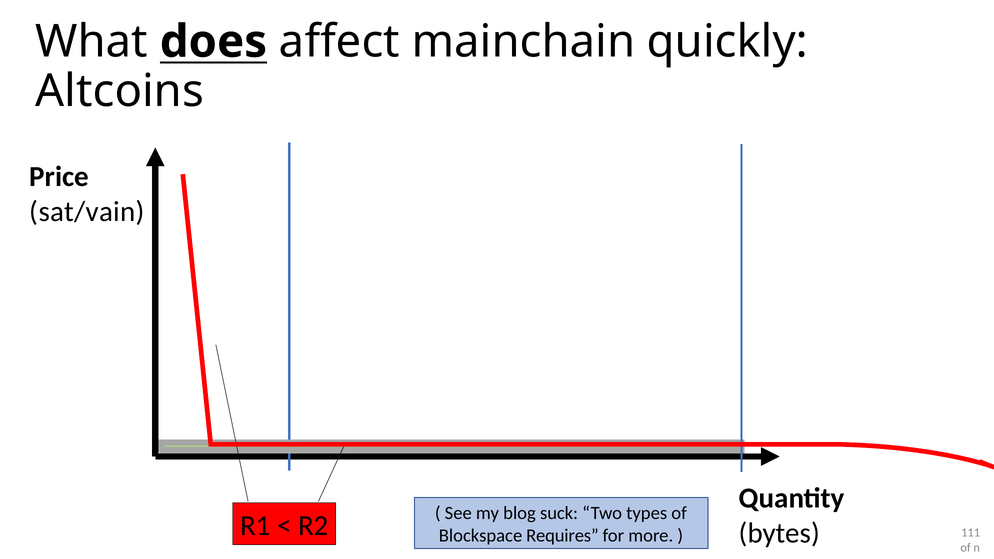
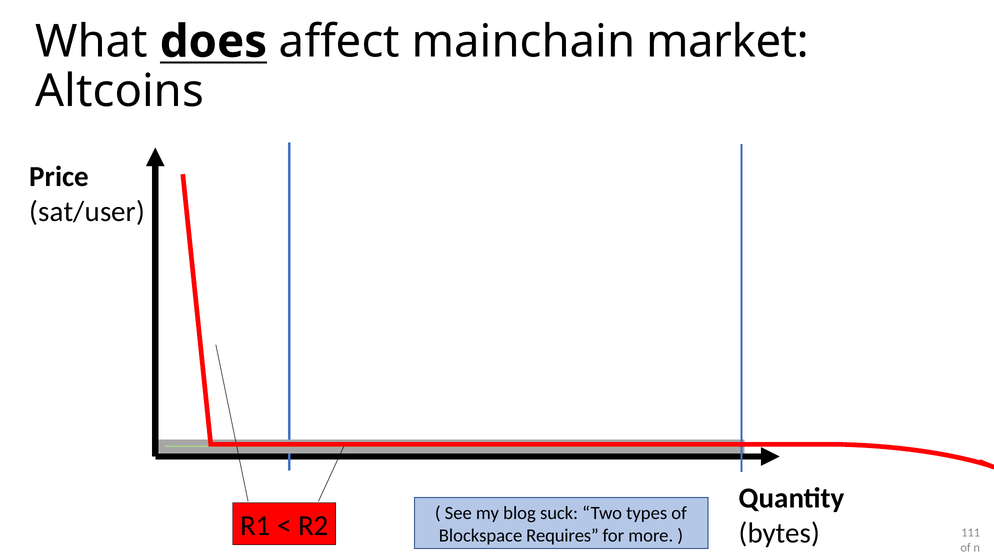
quickly: quickly -> market (728, 42)
sat/vain: sat/vain -> sat/user (87, 212)
